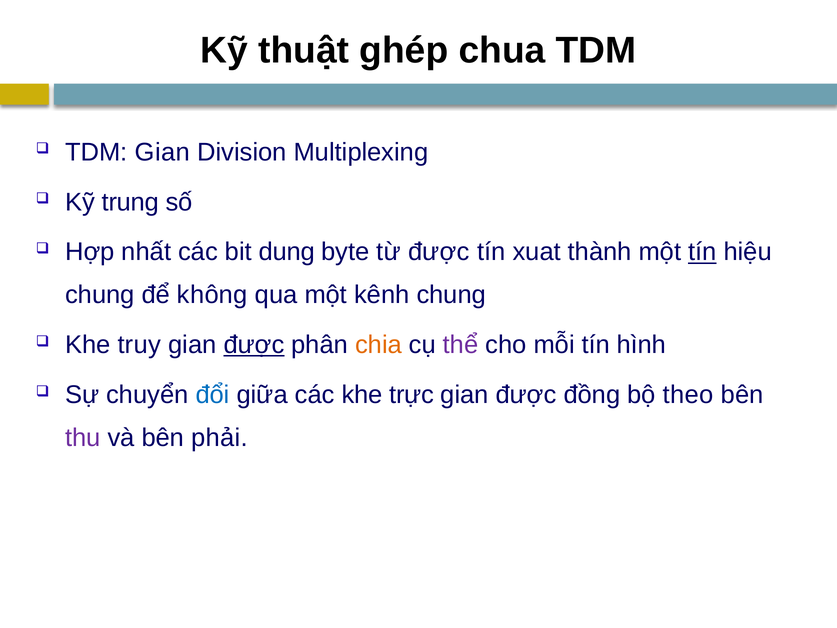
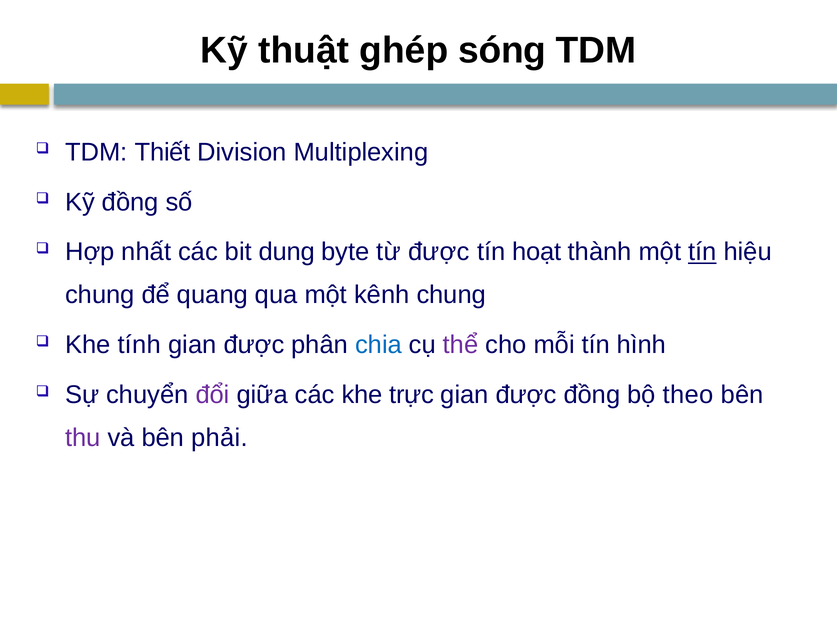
chua: chua -> sóng (502, 51)
TDM Gian: Gian -> Thiết (163, 152)
Kỹ trung: trung -> đồng (130, 202)
xuat: xuat -> hoạt (537, 252)
không: không -> quang (212, 295)
truy: truy -> tính (139, 345)
được underline: present -> none (254, 345)
chia colour: orange -> blue (378, 345)
đổi colour: blue -> purple (213, 395)
